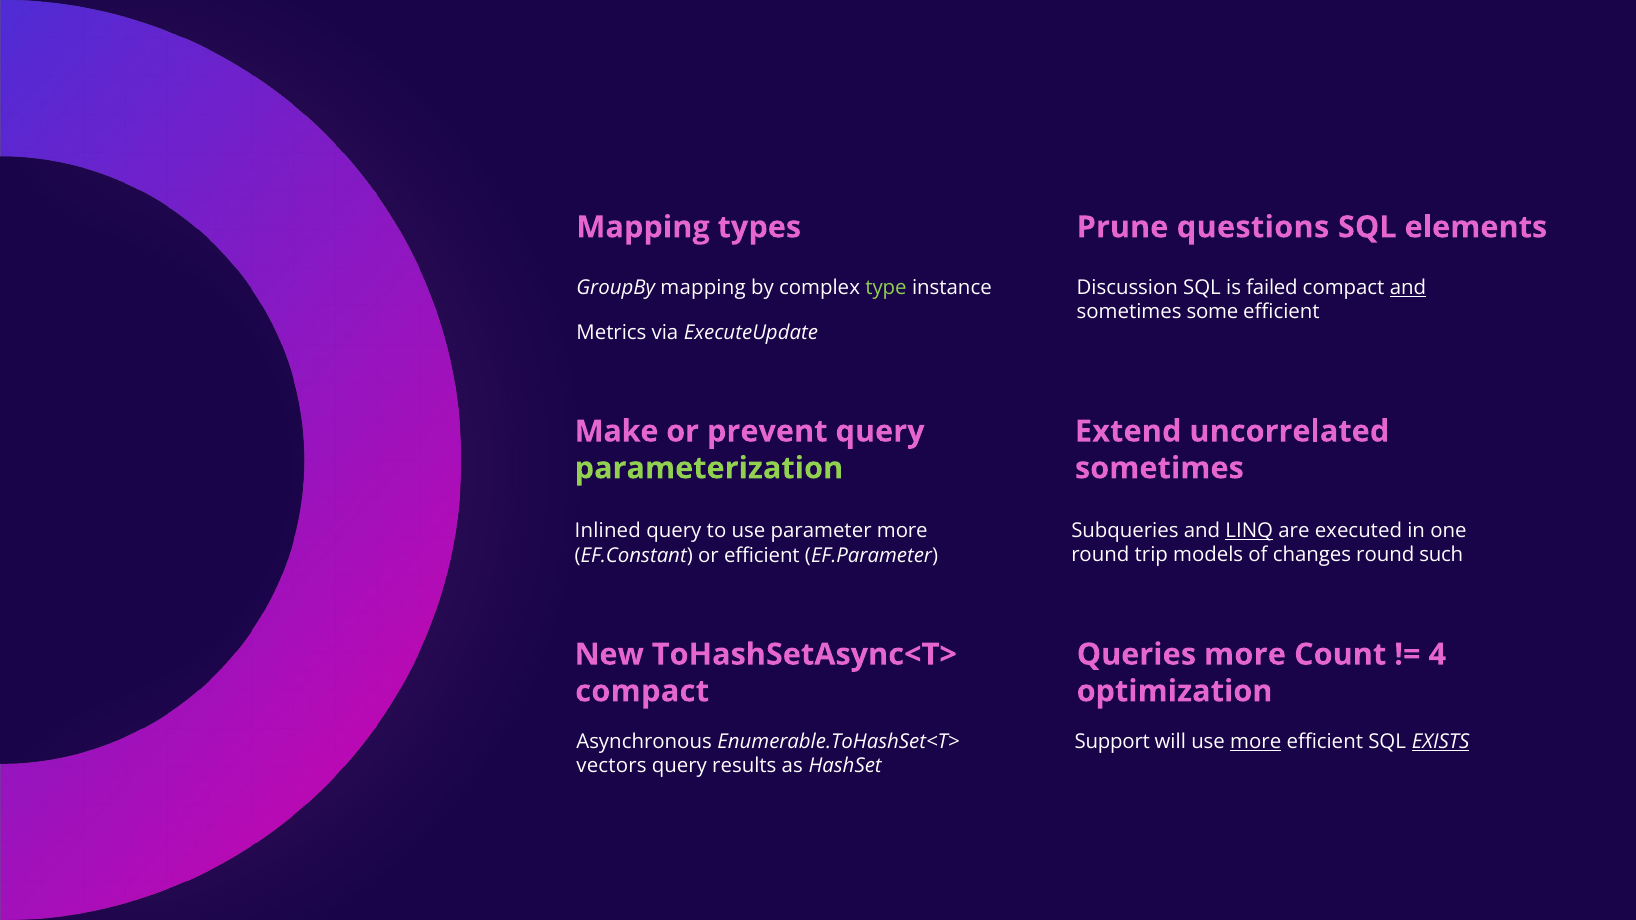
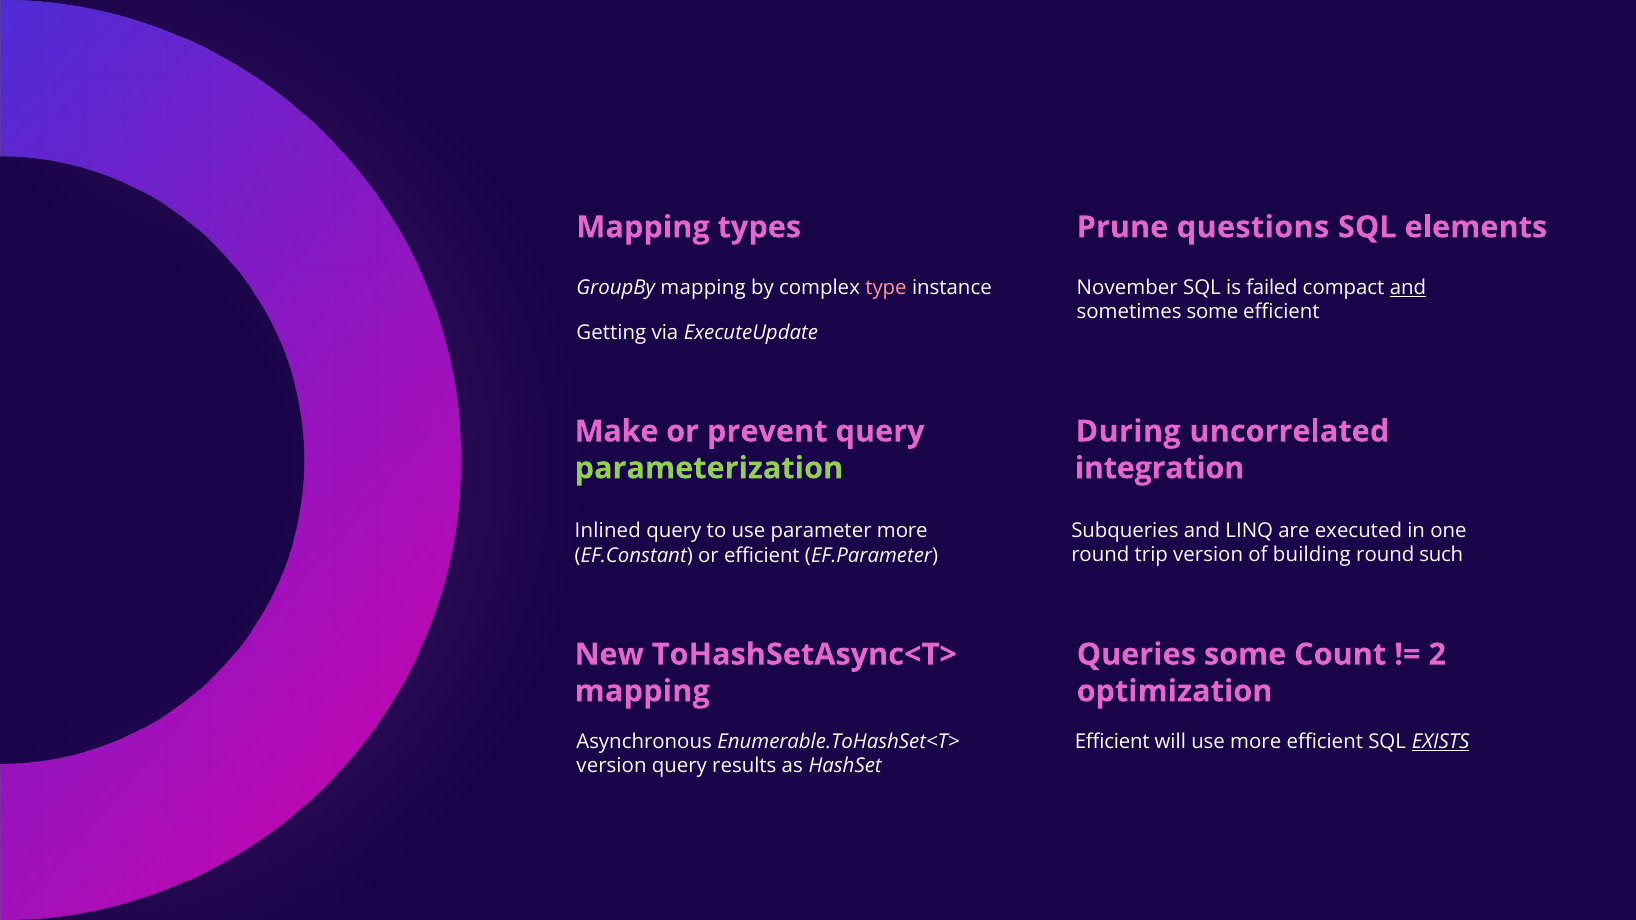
type colour: light green -> pink (886, 287)
Discussion: Discussion -> November (1127, 287)
Metrics: Metrics -> Getting (611, 333)
Extend: Extend -> During (1128, 431)
sometimes: sometimes -> integration (1160, 468)
LINQ underline: present -> none (1249, 531)
trip models: models -> version (1208, 555)
changes: changes -> building (1312, 555)
Queries more: more -> some (1245, 655)
4: 4 -> 2 (1437, 655)
compact: compact -> mapping (642, 691)
Support: Support -> Efficient (1112, 742)
more underline: present -> none (1256, 742)
vectors: vectors -> version (612, 766)
